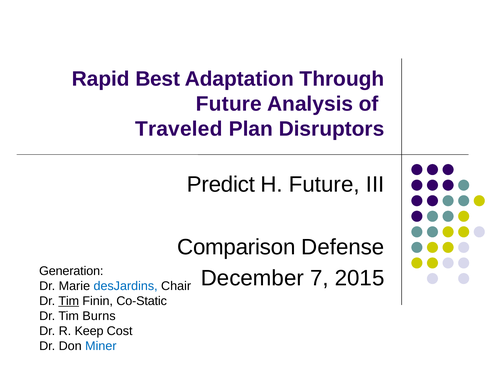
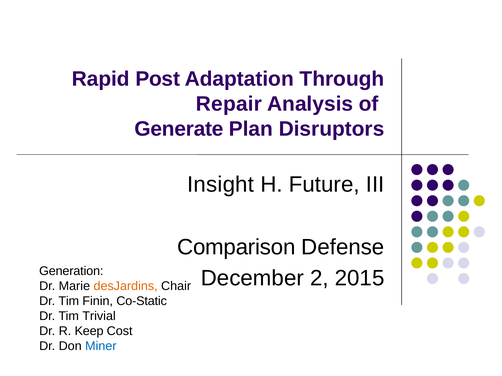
Best: Best -> Post (158, 79)
Future: Future -> Repair (229, 104)
Traveled: Traveled -> Generate (179, 129)
Predict: Predict -> Insight (221, 185)
7: 7 -> 2 (319, 279)
desJardins colour: blue -> orange (126, 286)
Tim underline: present -> none (69, 301)
Burns: Burns -> Trivial (99, 316)
